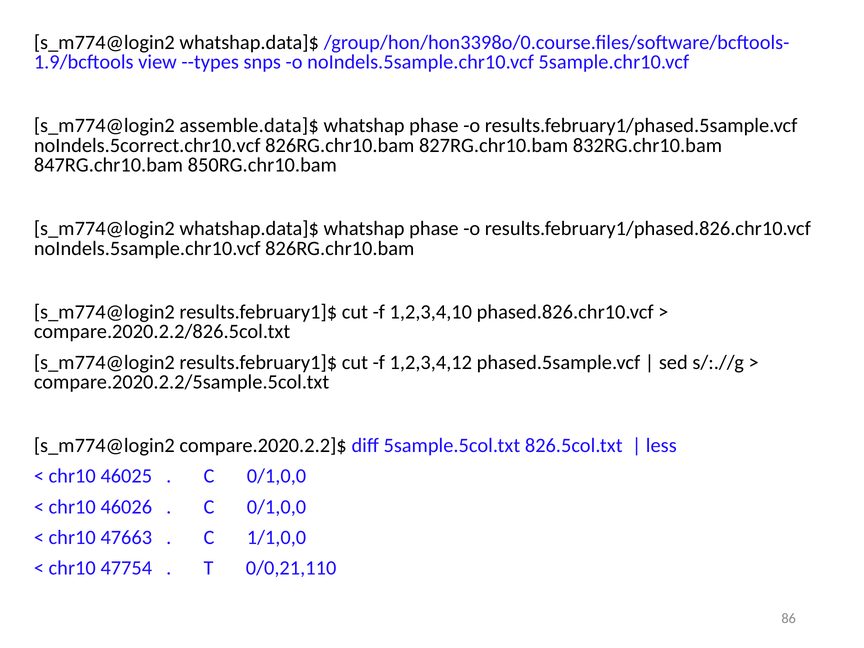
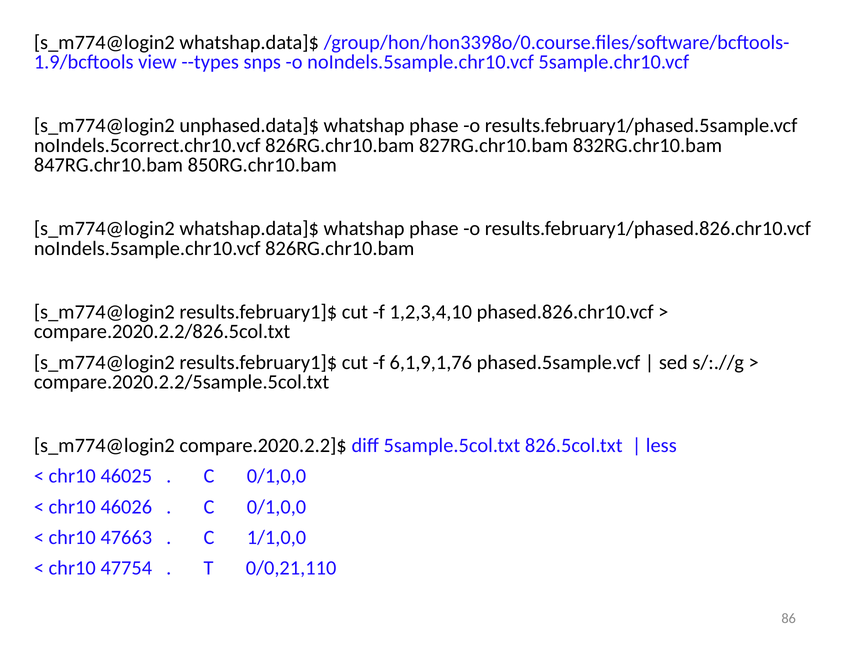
assemble.data]$: assemble.data]$ -> unphased.data]$ (249, 126)
1,2,3,4,12: 1,2,3,4,12 -> 6,1,9,1,76 (431, 362)
